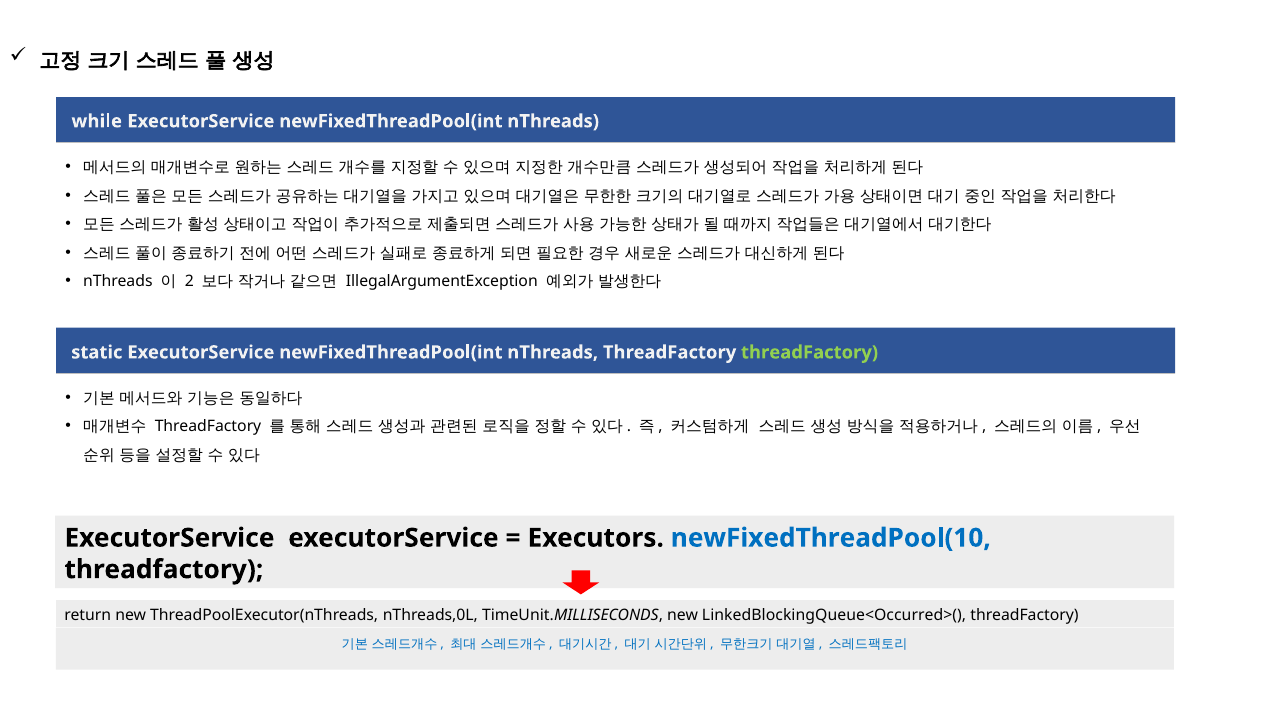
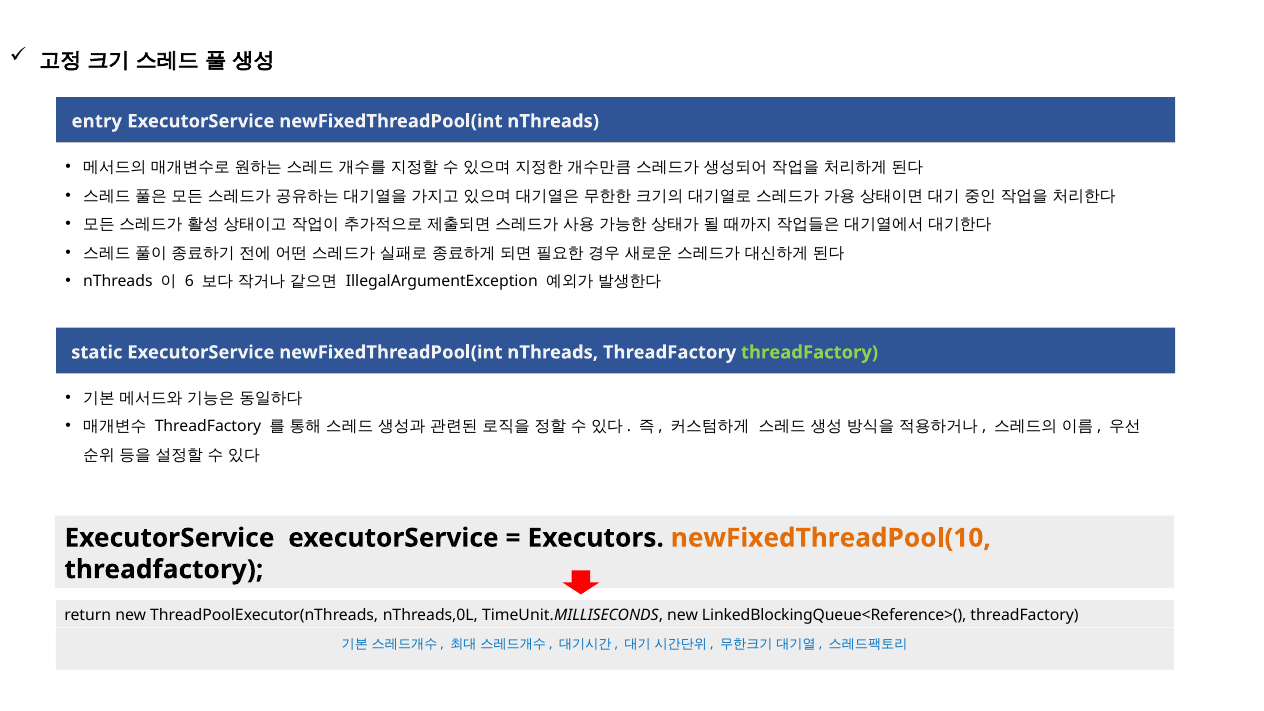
while: while -> entry (97, 121)
2: 2 -> 6 (189, 281)
newFixedThreadPool(10 colour: blue -> orange (831, 538)
LinkedBlockingQueue<Occurred>(: LinkedBlockingQueue<Occurred>( -> LinkedBlockingQueue<Reference>( (834, 615)
